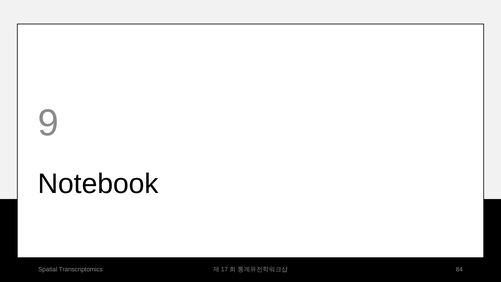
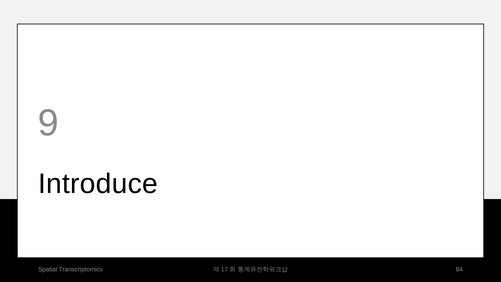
Notebook: Notebook -> Introduce (98, 184)
